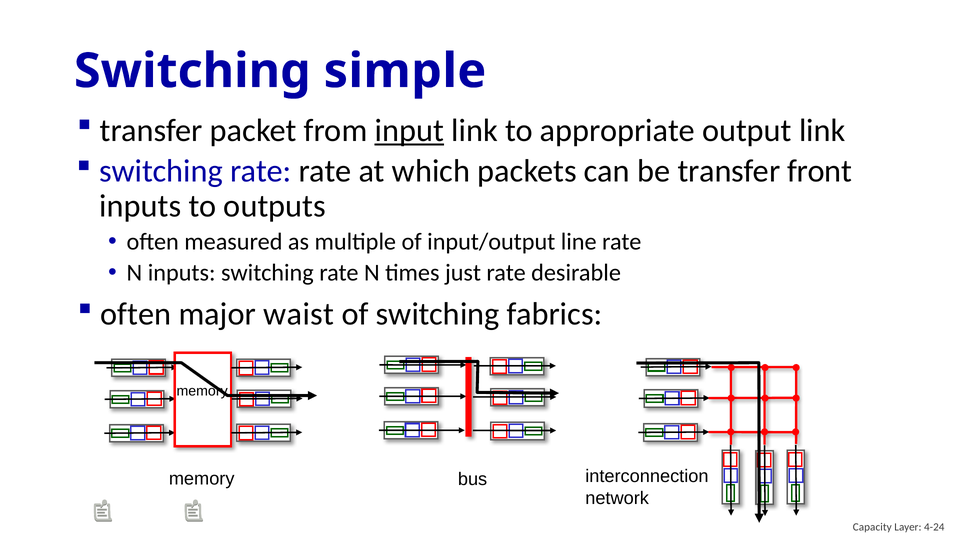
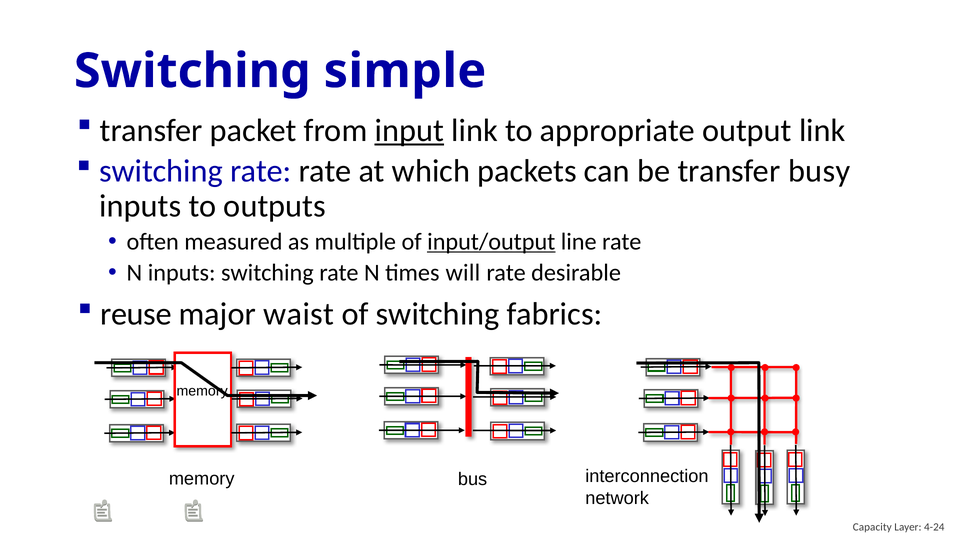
front: front -> busy (819, 171)
input/output underline: none -> present (491, 242)
just: just -> will (463, 273)
often: often -> reuse (136, 315)
